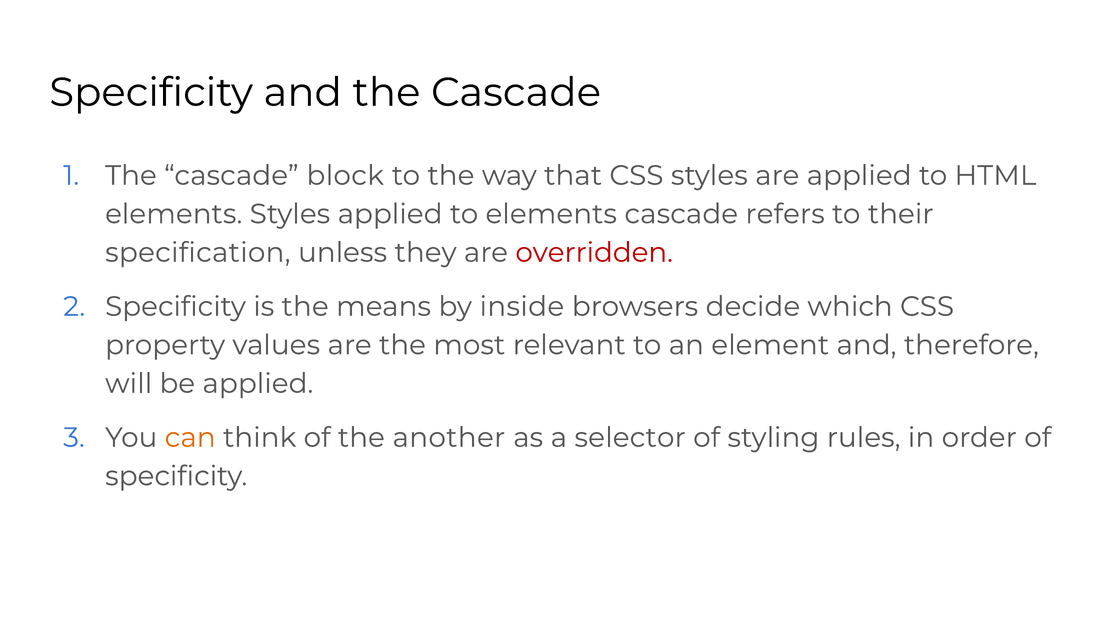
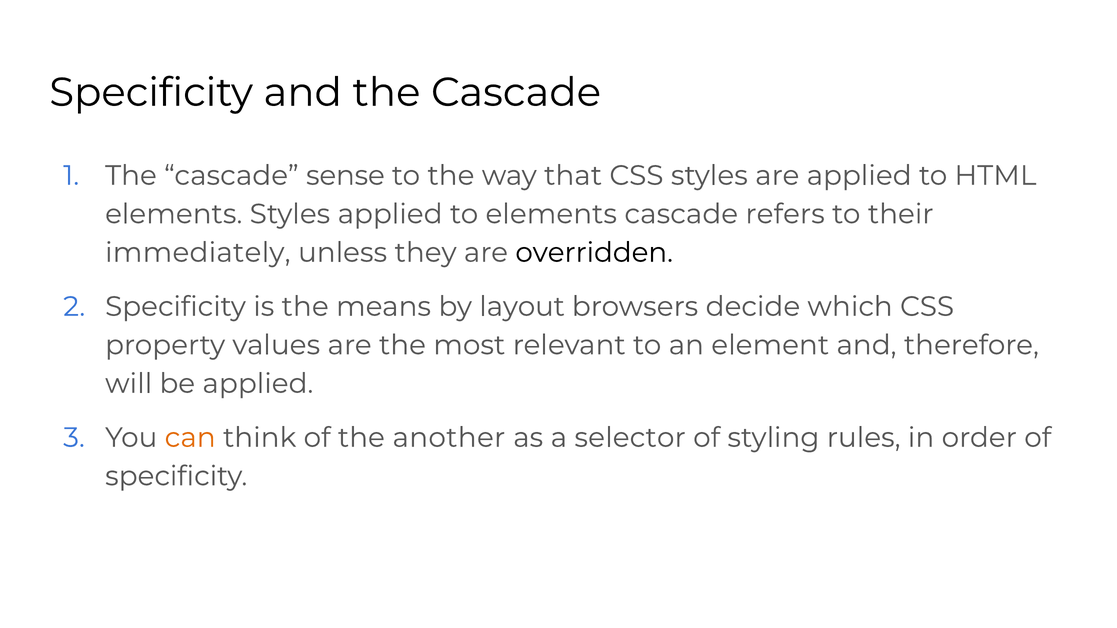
block: block -> sense (345, 176)
specification: specification -> immediately (198, 253)
overridden colour: red -> black (594, 253)
inside: inside -> layout (522, 307)
